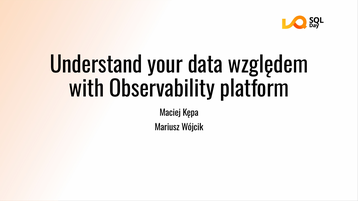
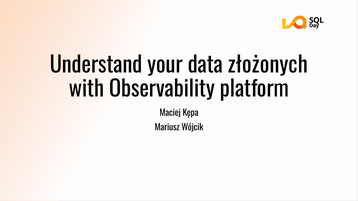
względem: względem -> złożonych (268, 65)
